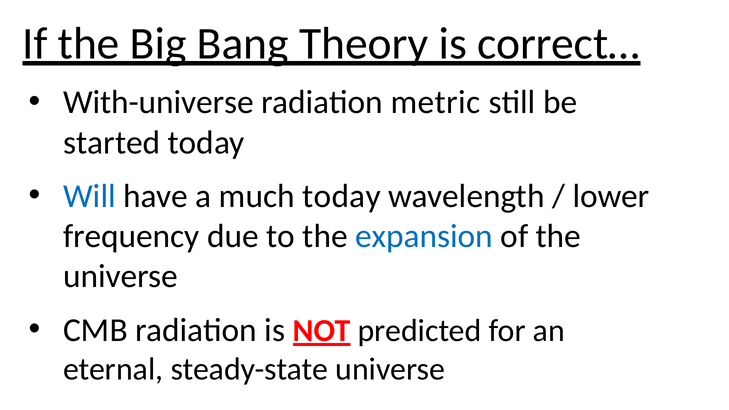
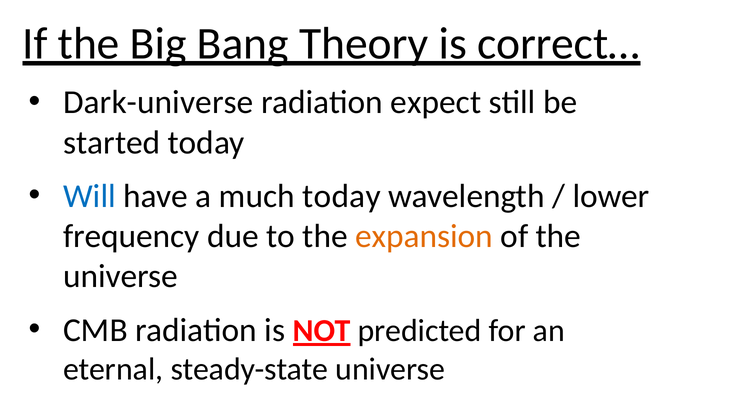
With-universe: With-universe -> Dark-universe (158, 102)
metric: metric -> expect (436, 102)
expansion colour: blue -> orange (424, 236)
